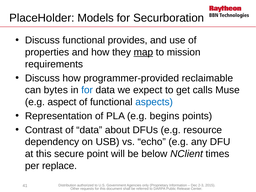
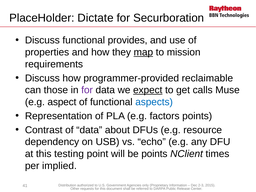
Models: Models -> Dictate (96, 18)
bytes: bytes -> those (56, 90)
for colour: blue -> purple (87, 90)
expect underline: none -> present (148, 90)
begins: begins -> factors (165, 116)
secure: secure -> testing (69, 154)
be below: below -> points (154, 154)
replace: replace -> implied (59, 166)
